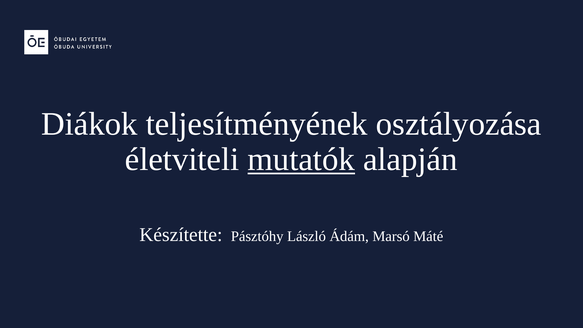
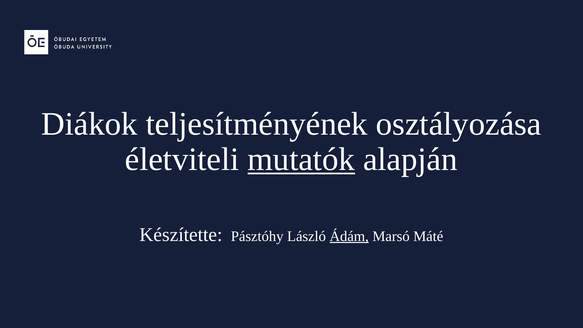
Ádám underline: none -> present (349, 236)
